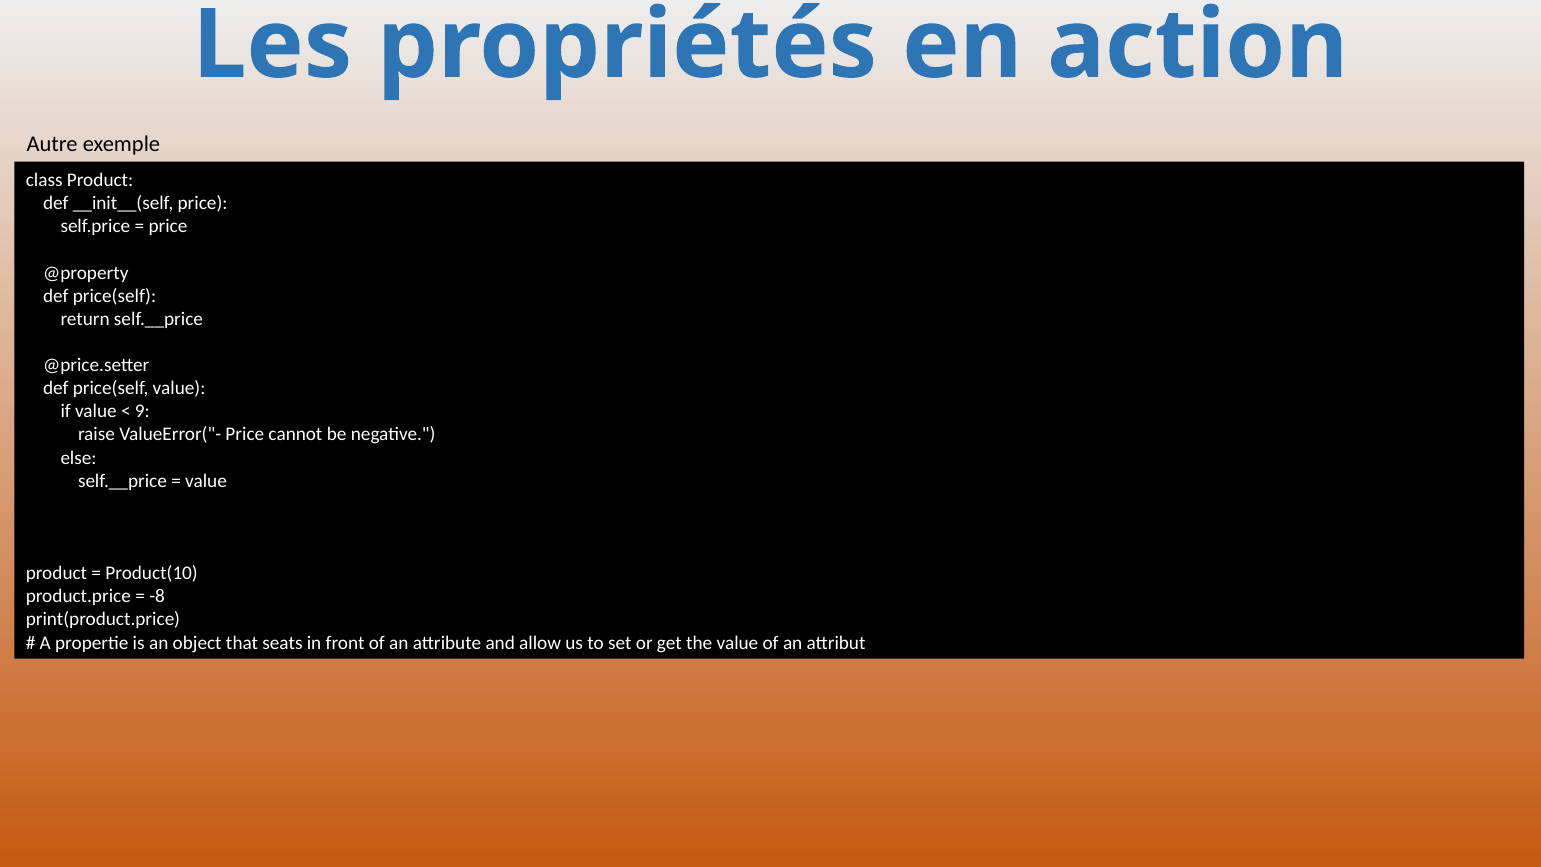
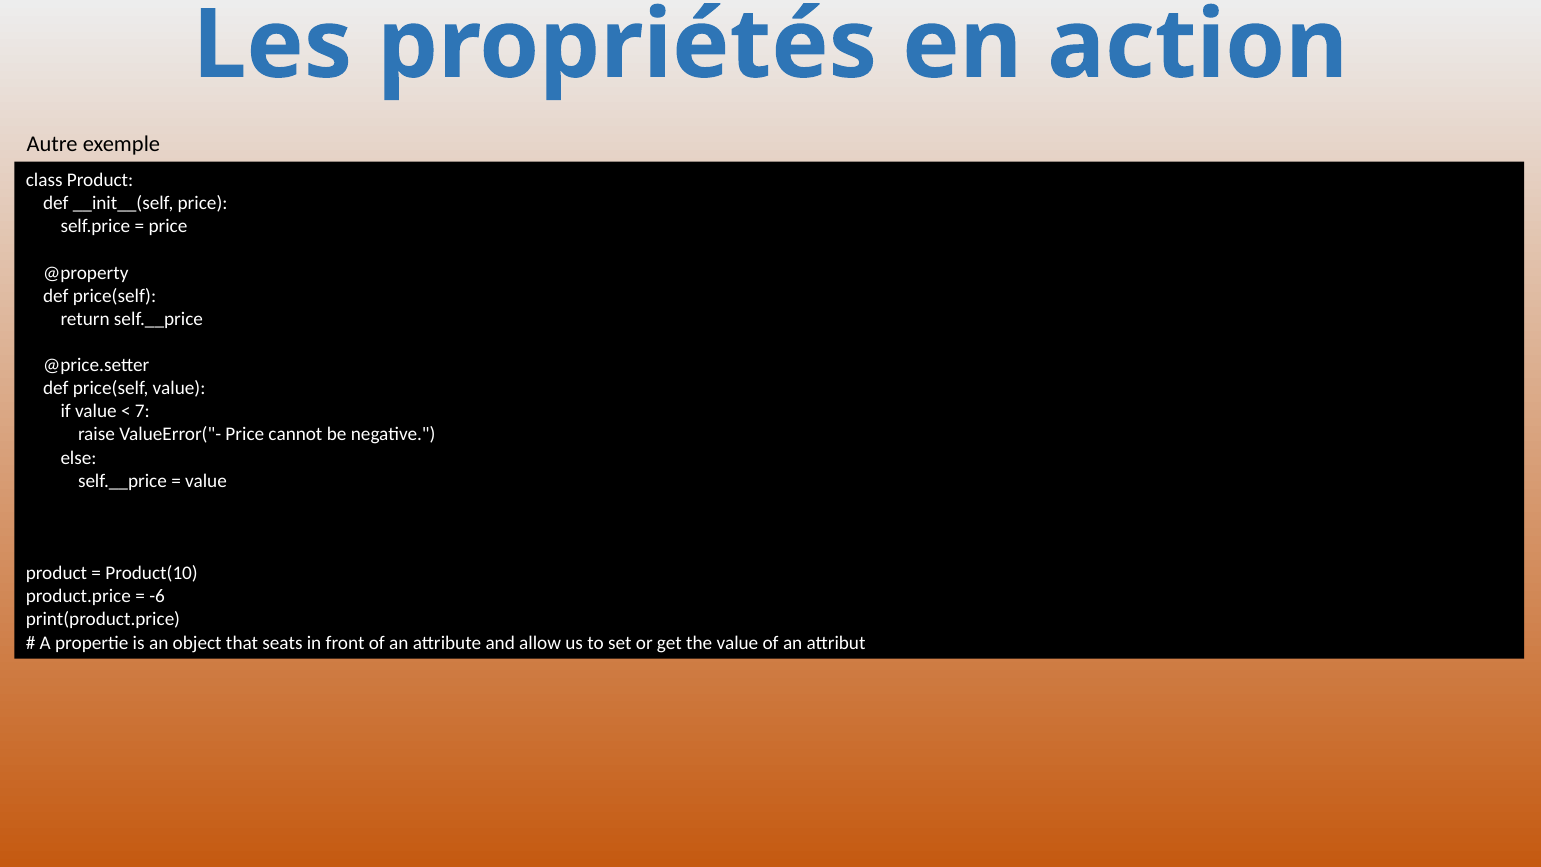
9: 9 -> 7 (142, 411)
-8: -8 -> -6 (157, 596)
